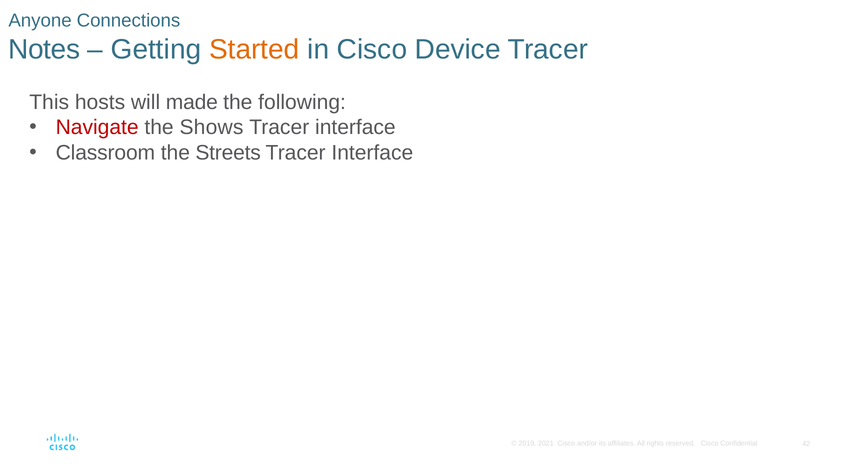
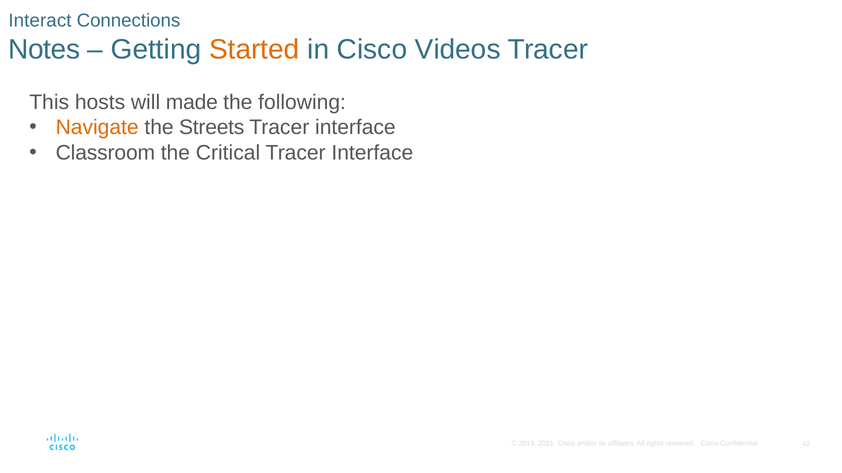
Anyone: Anyone -> Interact (40, 21)
Device: Device -> Videos (458, 50)
Navigate colour: red -> orange (97, 128)
Shows: Shows -> Streets (212, 128)
Streets: Streets -> Critical (228, 153)
